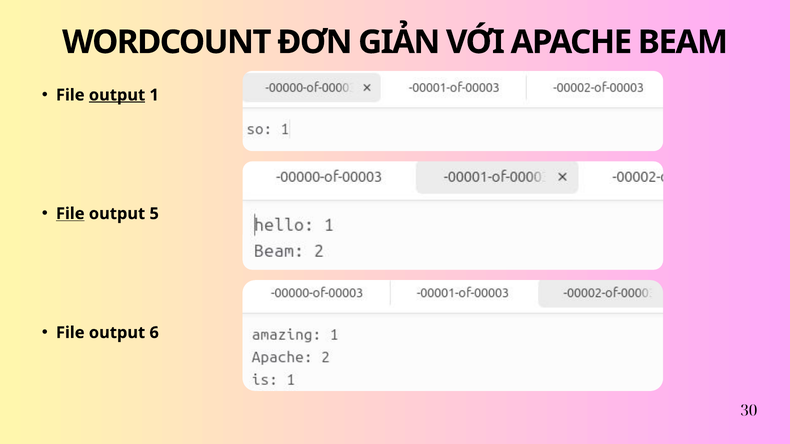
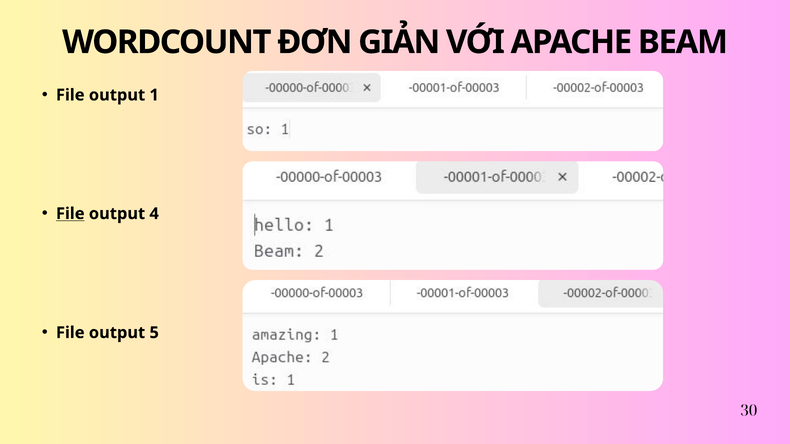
output underline: present -> none (117, 95)
5: 5 -> 4 (154, 214)
6: 6 -> 5 (154, 333)
